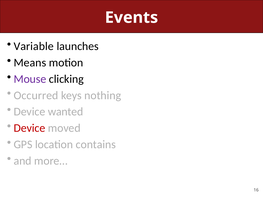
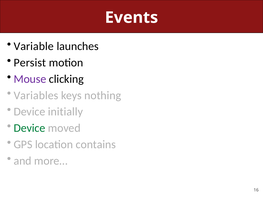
Means: Means -> Persist (30, 63)
Occurred: Occurred -> Variables (36, 96)
wanted: wanted -> initially (65, 112)
Device colour: red -> green (29, 128)
